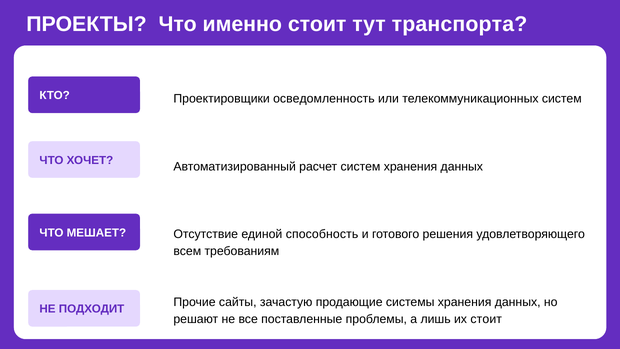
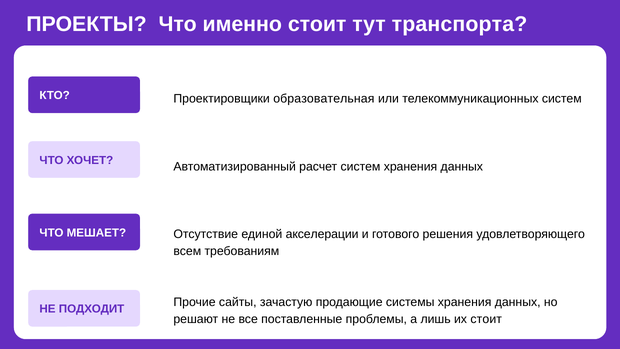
осведомленность: осведомленность -> образовательная (324, 99)
способность: способность -> акселерации (322, 234)
